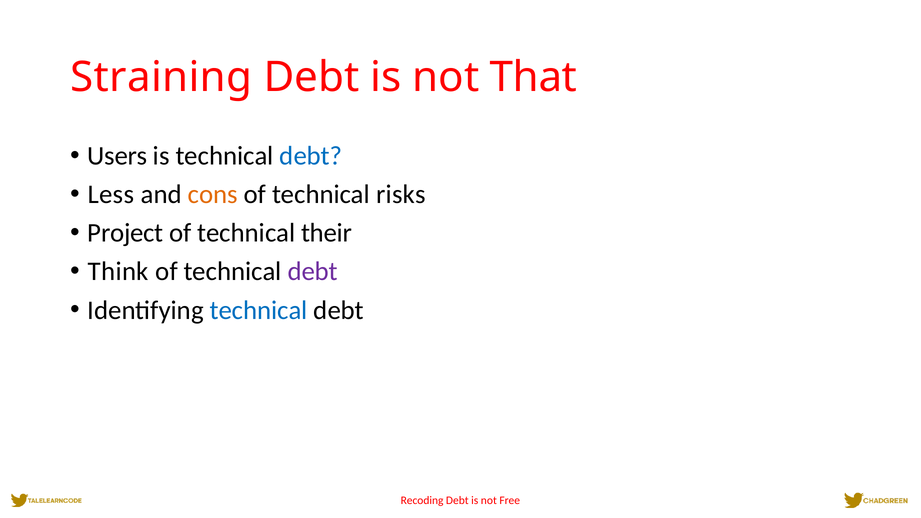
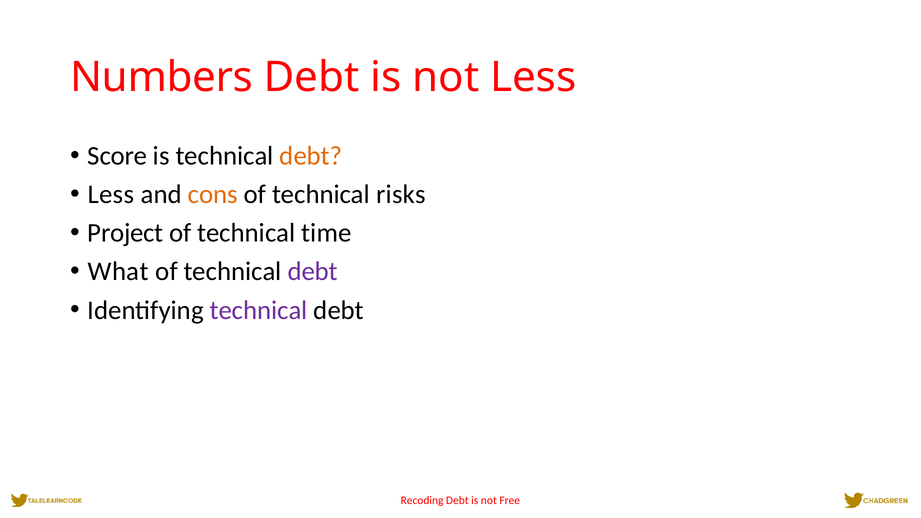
Straining: Straining -> Numbers (162, 77)
not That: That -> Less (533, 77)
Users: Users -> Score (117, 156)
debt colour: blue -> orange (311, 156)
their: their -> time (326, 233)
Think: Think -> What (118, 272)
technical colour: blue -> purple (259, 310)
